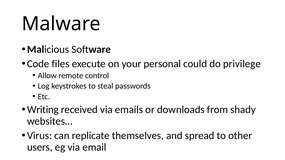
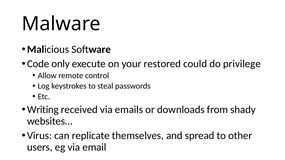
files: files -> only (61, 64)
personal: personal -> restored (162, 64)
